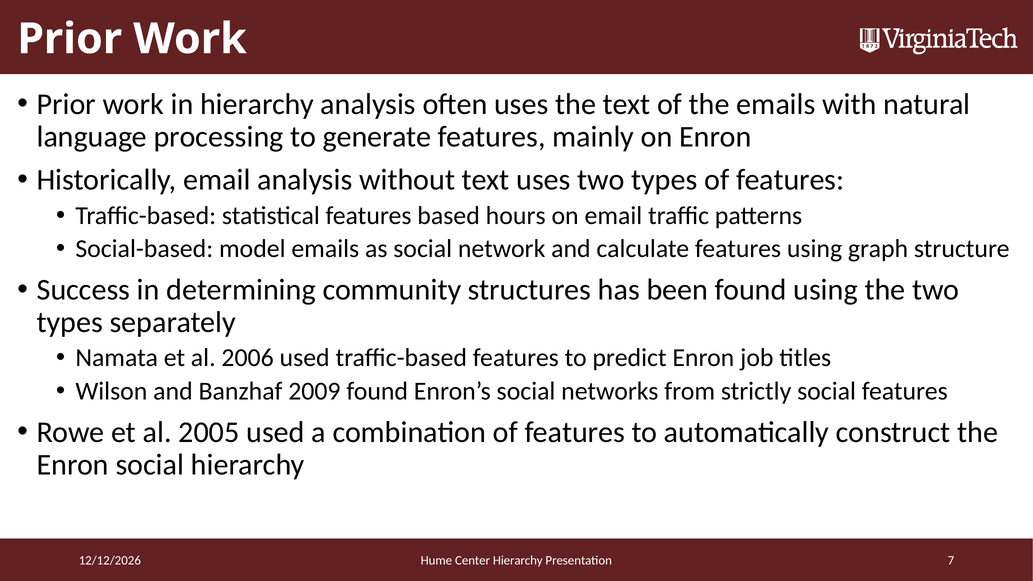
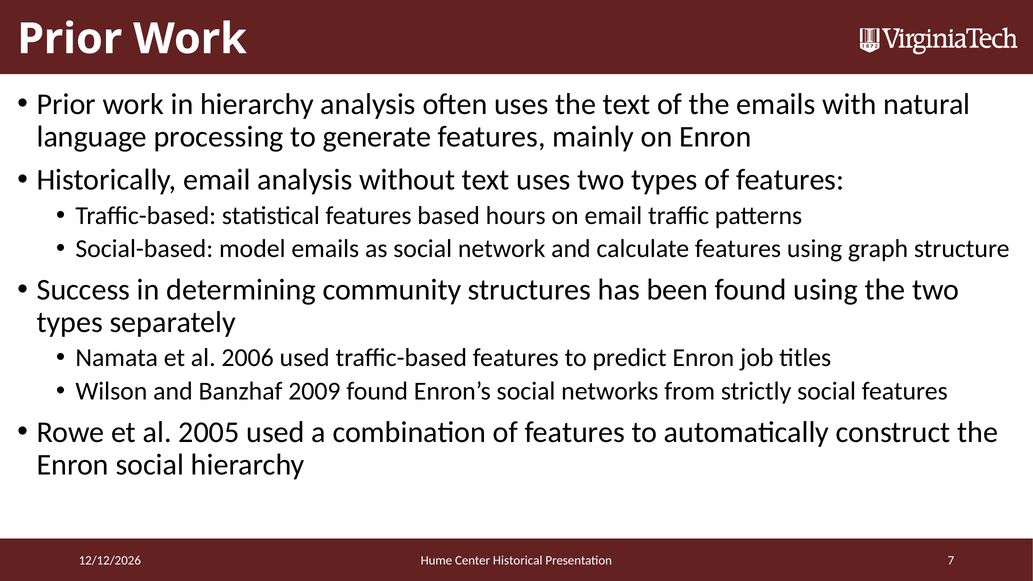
Center Hierarchy: Hierarchy -> Historical (518, 561)
